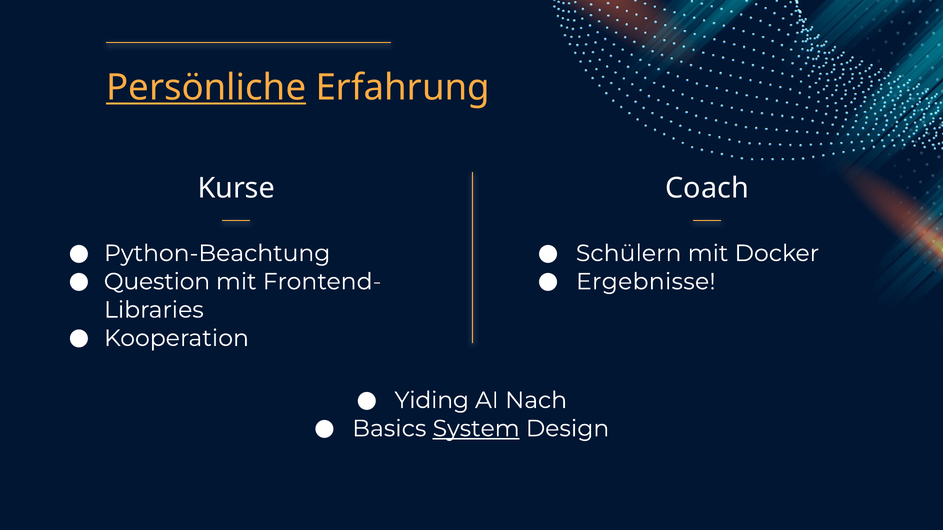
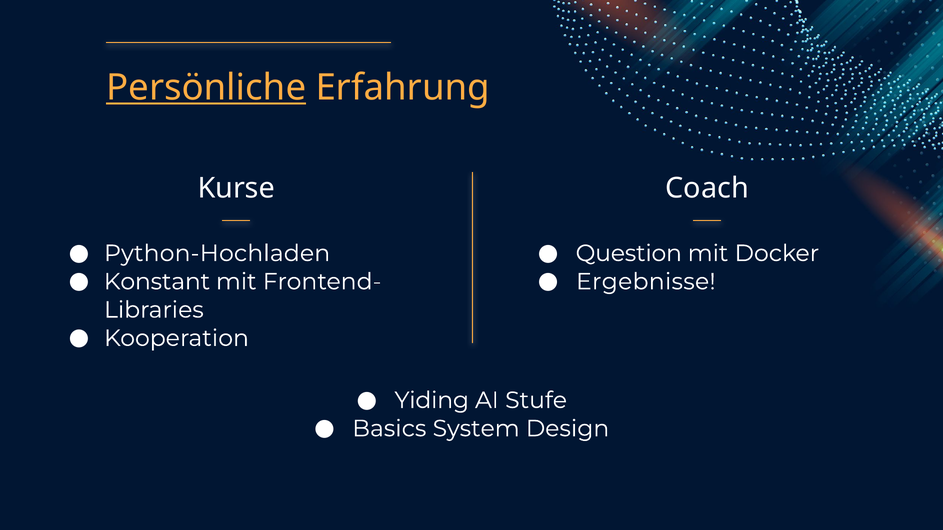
Python-Beachtung: Python-Beachtung -> Python-Hochladen (217, 254)
Schülern: Schülern -> Question (629, 254)
Question: Question -> Konstant (157, 282)
Nach: Nach -> Stufe (536, 401)
System underline: present -> none (476, 429)
